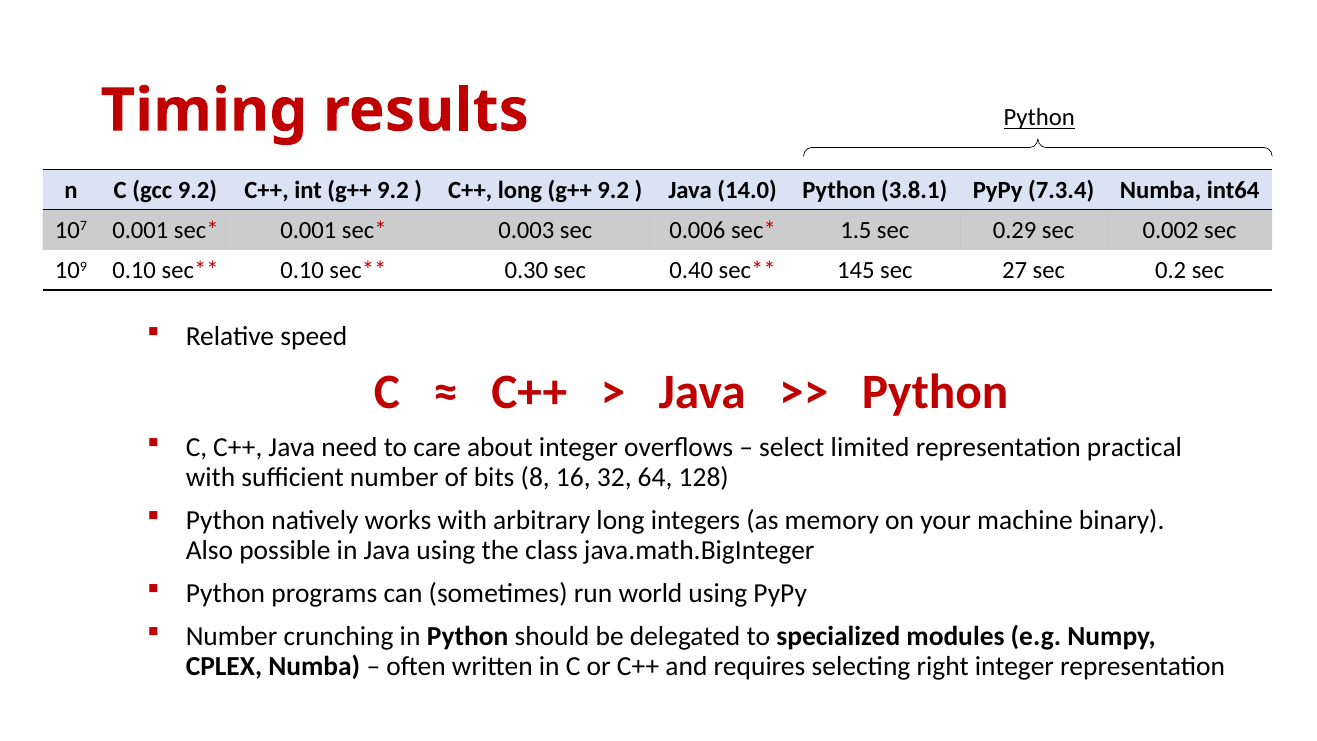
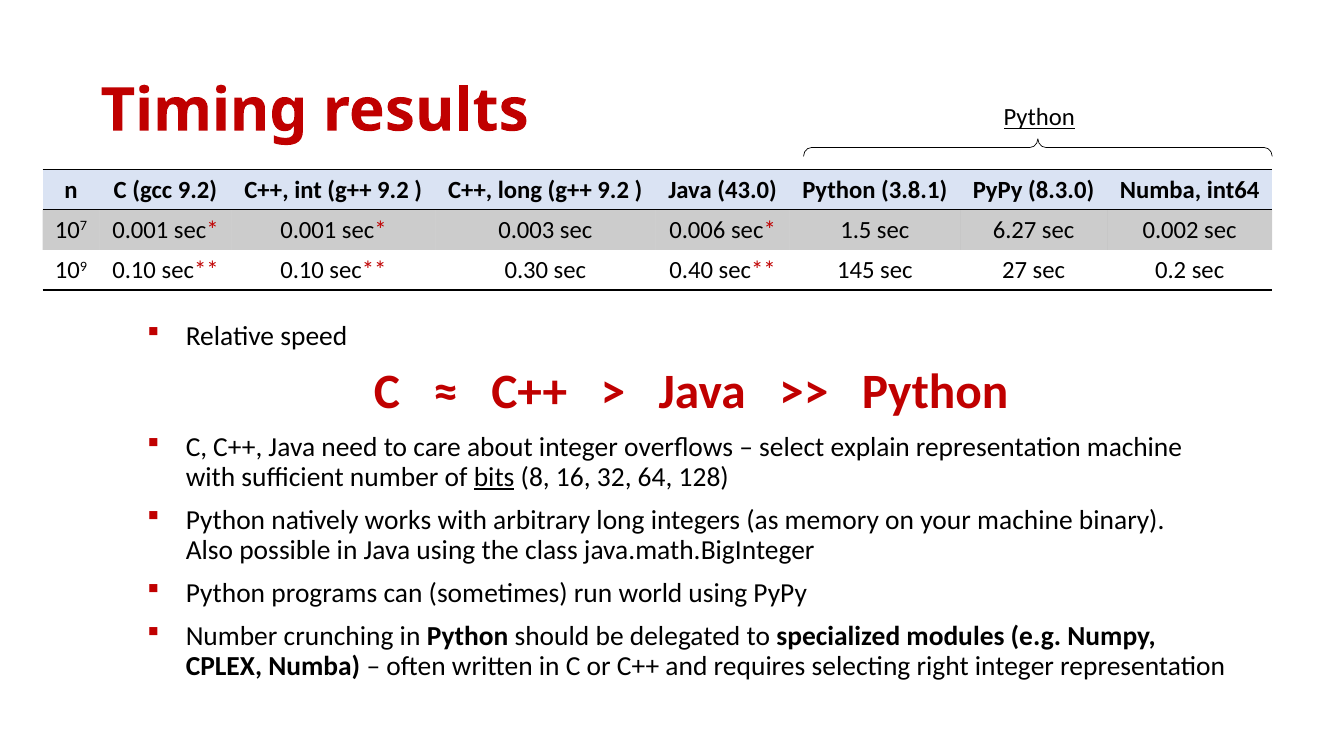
14.0: 14.0 -> 43.0 (747, 190)
7.3.4: 7.3.4 -> 8.3.0 (1061, 190)
0.29: 0.29 -> 6.27 (1015, 230)
limited: limited -> explain (870, 447)
representation practical: practical -> machine (1134, 447)
bits underline: none -> present (494, 477)
